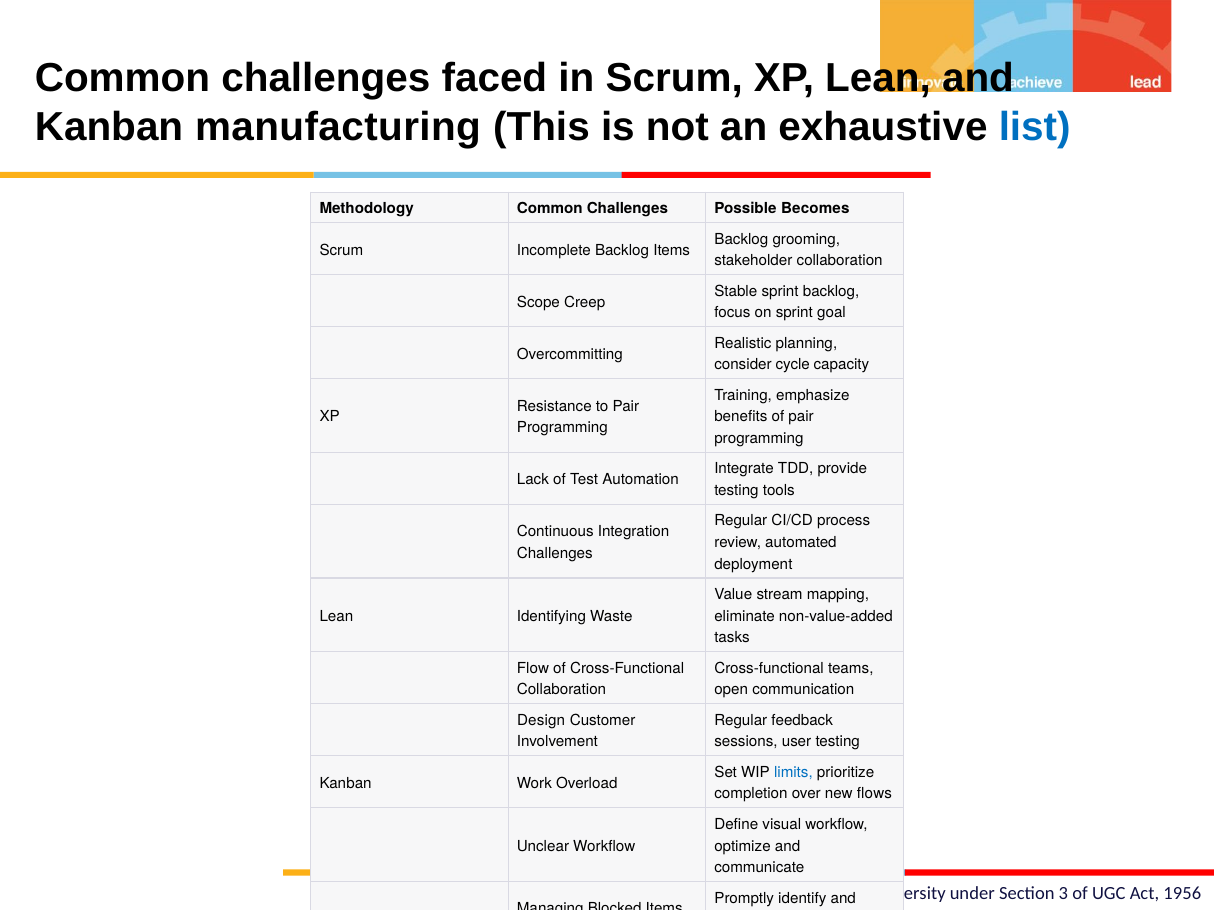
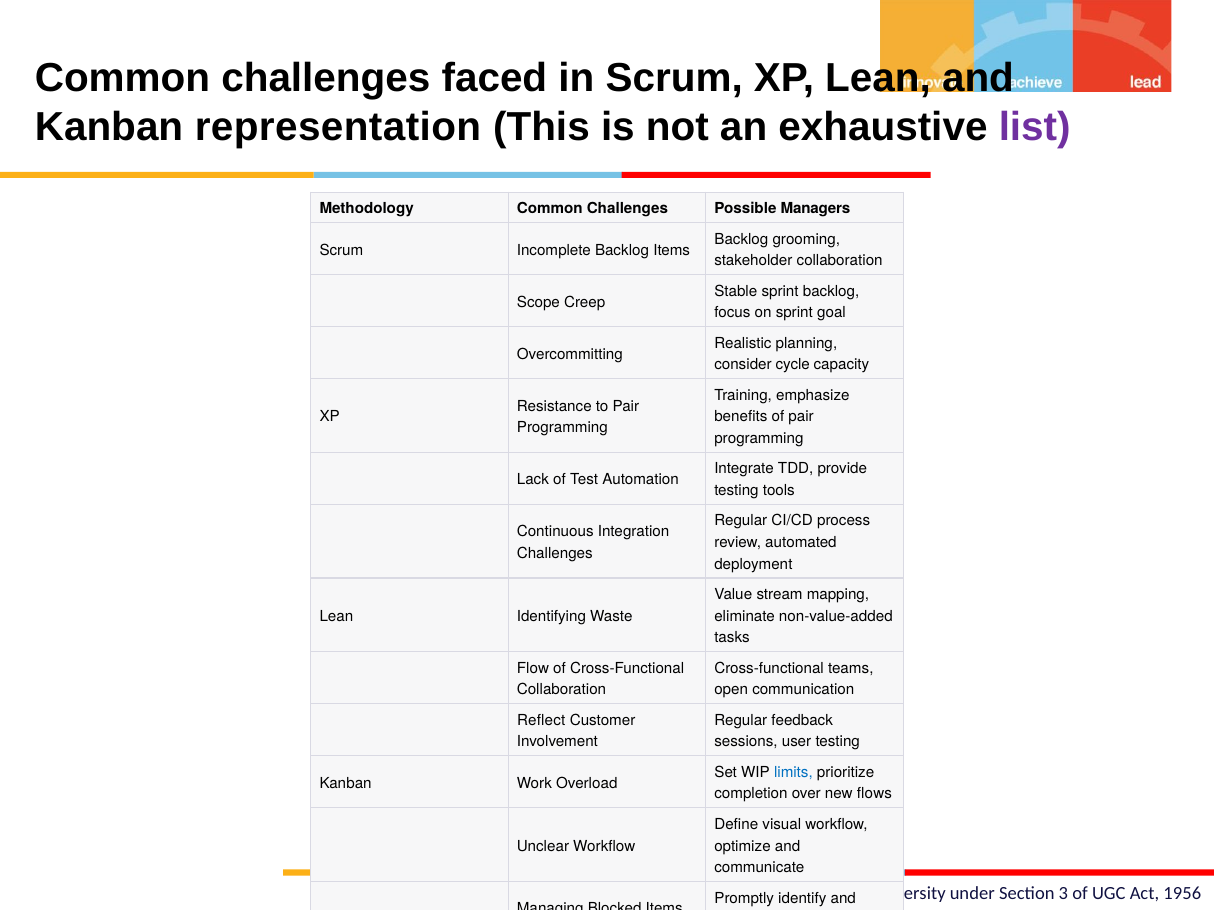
manufacturing: manufacturing -> representation (338, 127)
list colour: blue -> purple (1035, 127)
Becomes: Becomes -> Managers (815, 209)
Design: Design -> Reflect (541, 721)
